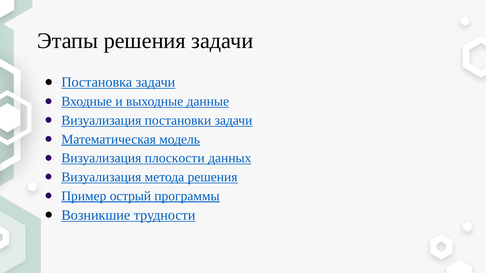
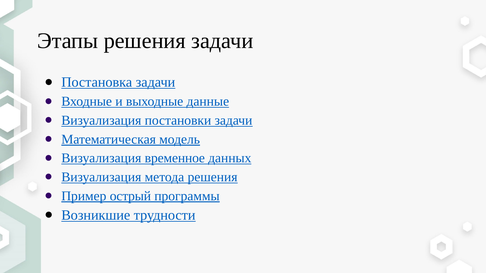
плоскости: плоскости -> временное (175, 158)
